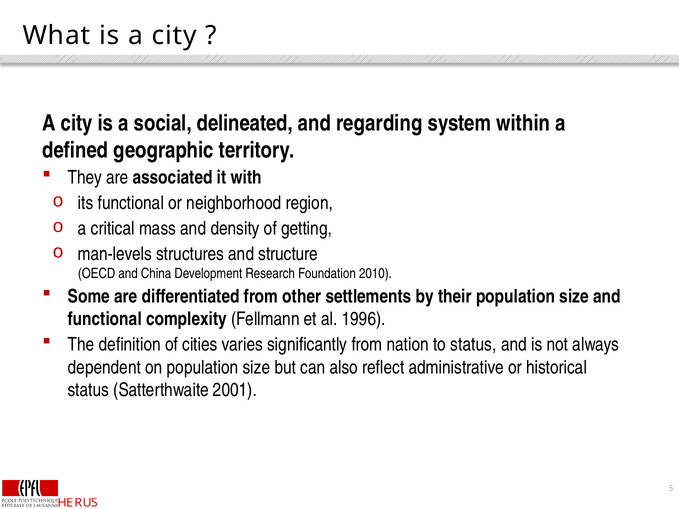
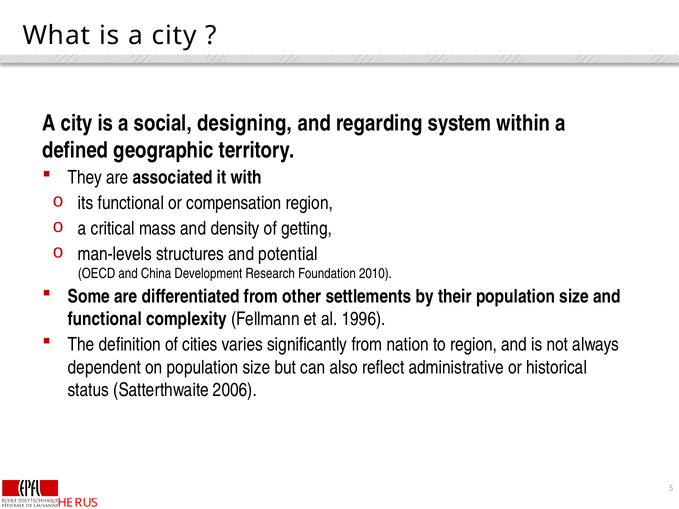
delineated: delineated -> designing (245, 123)
neighborhood: neighborhood -> compensation (234, 203)
structure: structure -> potential (288, 254)
to status: status -> region (474, 345)
2001: 2001 -> 2006 (235, 390)
